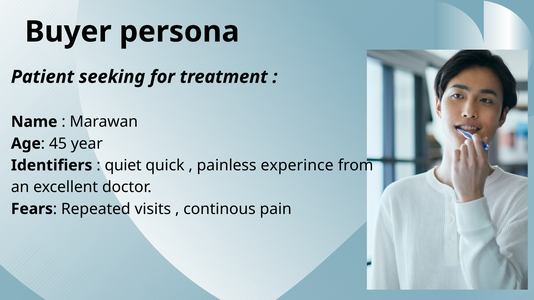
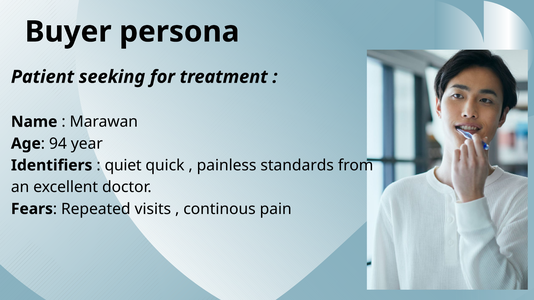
45: 45 -> 94 (58, 144)
experince: experince -> standards (297, 166)
